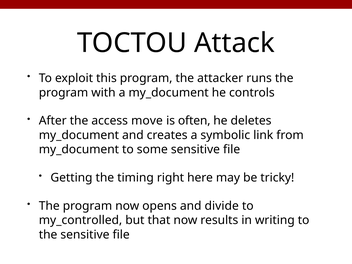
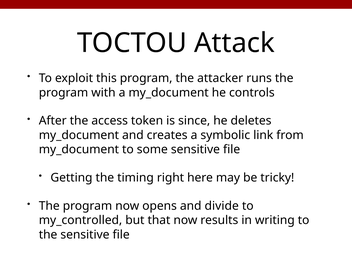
move: move -> token (147, 121)
often: often -> since (194, 121)
